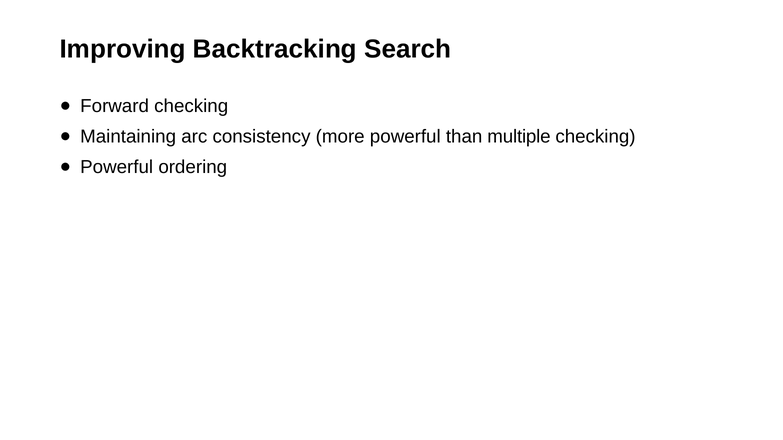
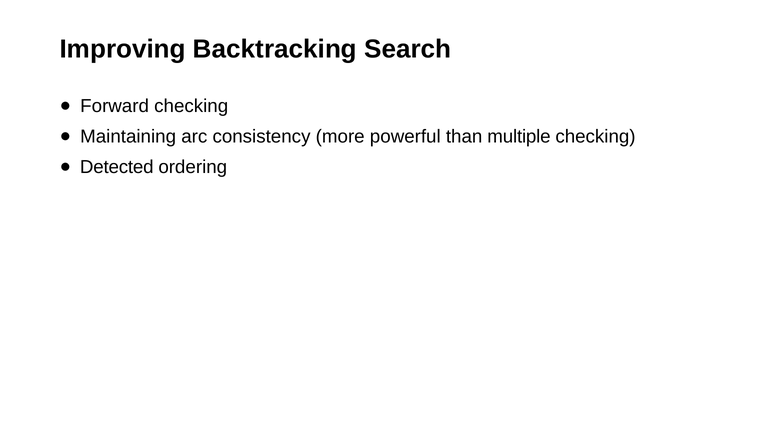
Powerful: Powerful -> Detected (117, 167)
